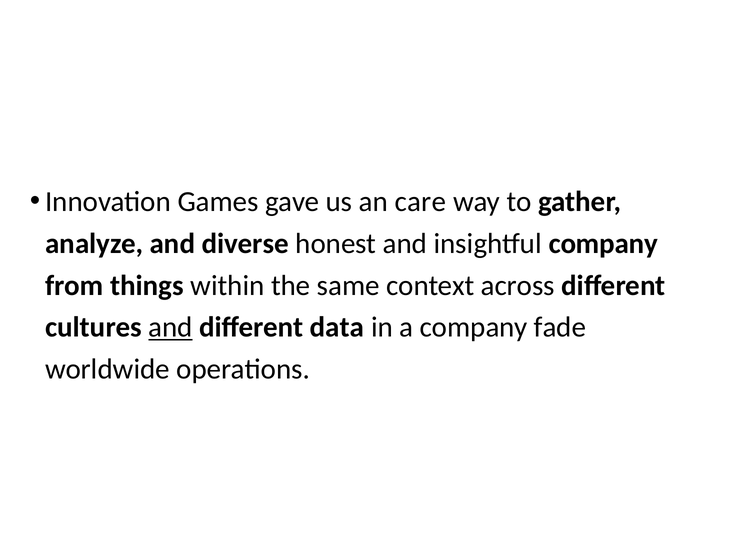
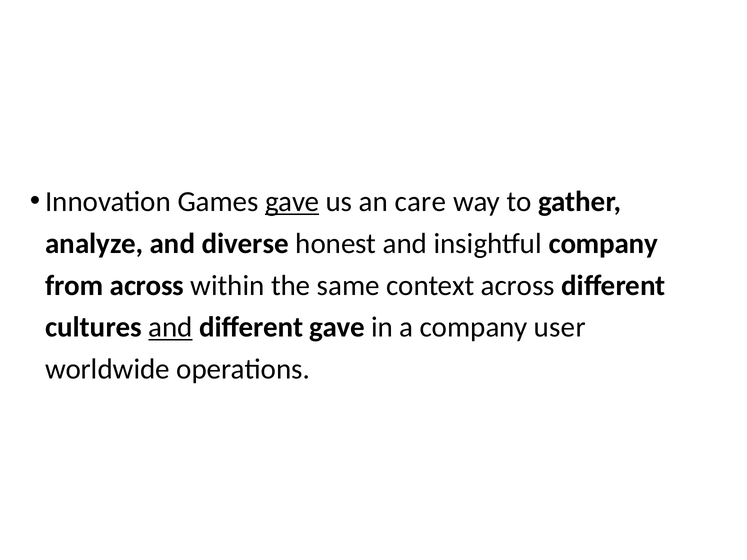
gave underline: none -> present (292, 202)
from things: things -> across (147, 286)
different data: data -> gave (337, 327)
fade: fade -> user (560, 327)
